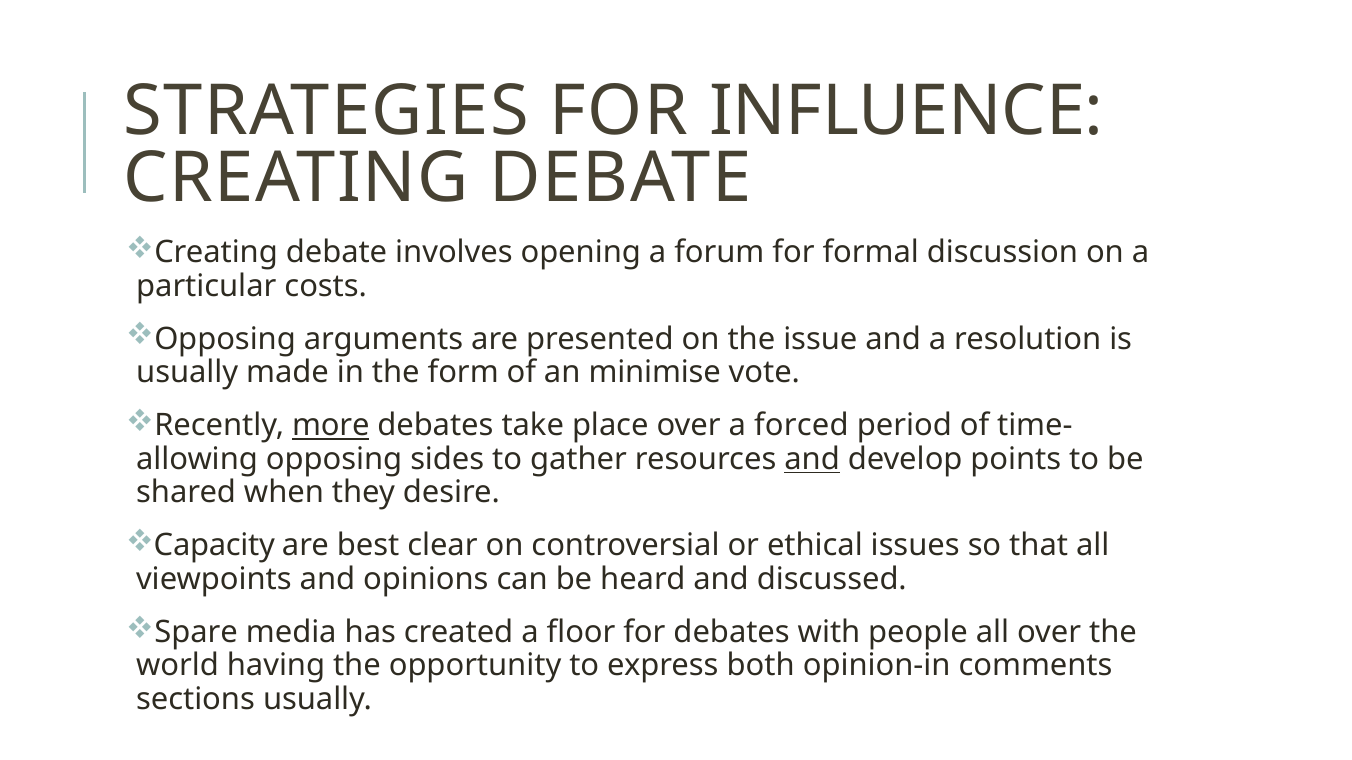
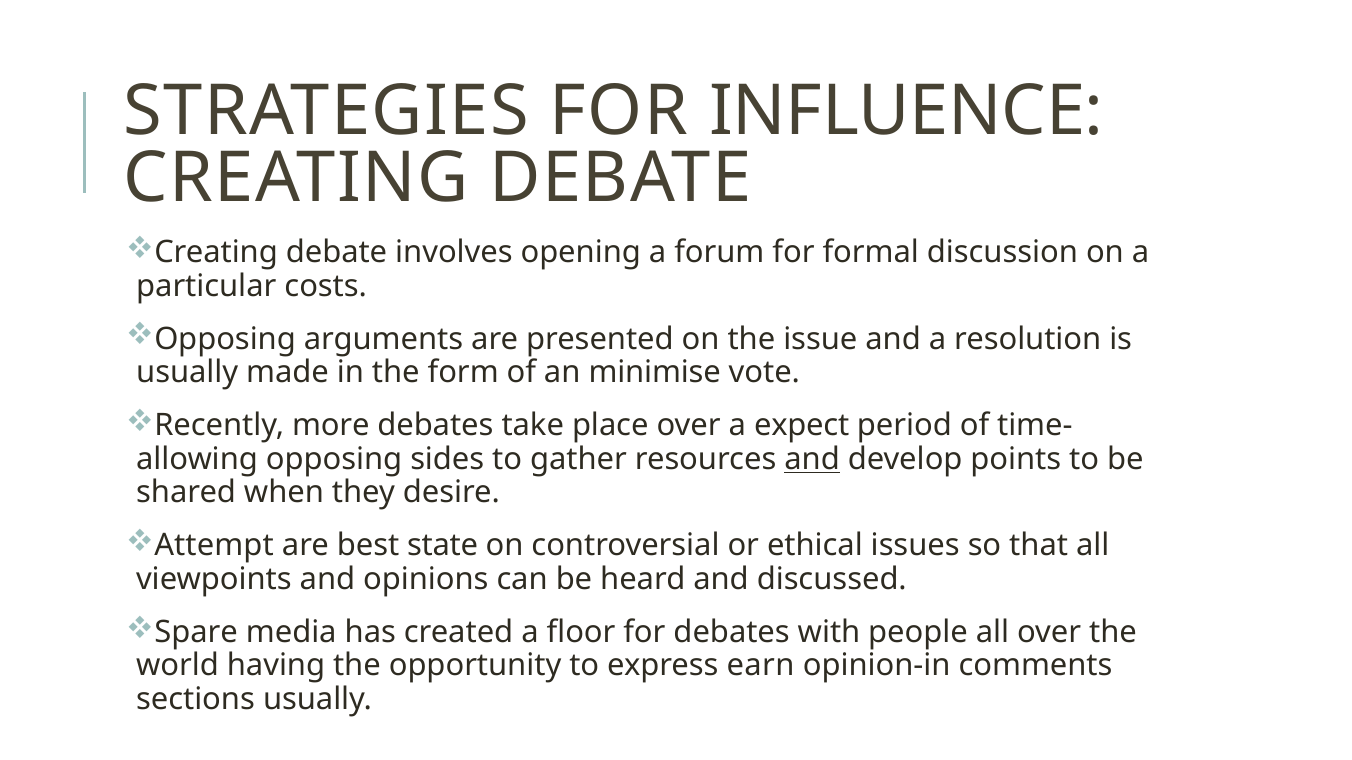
more underline: present -> none (331, 426)
forced: forced -> expect (802, 426)
Capacity: Capacity -> Attempt (214, 546)
clear: clear -> state (443, 546)
both: both -> earn (761, 666)
